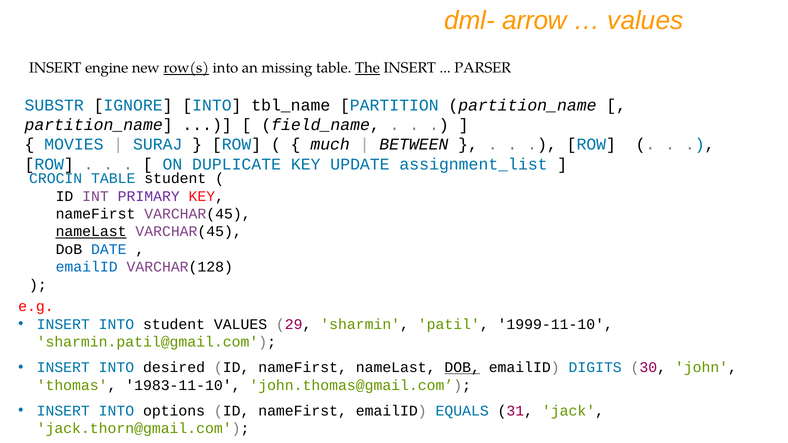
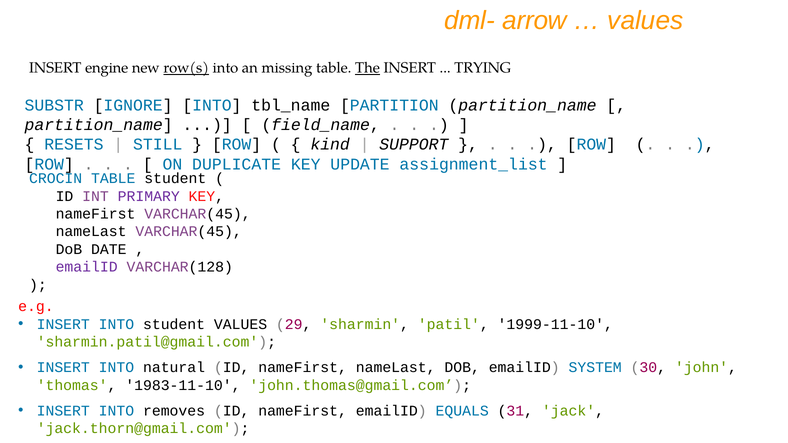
PARSER: PARSER -> TRYING (483, 68)
MOVIES: MOVIES -> RESETS (74, 145)
SURAJ: SURAJ -> STILL (158, 145)
much: much -> kind (330, 145)
BETWEEN: BETWEEN -> SUPPORT (414, 145)
nameLast underline: present -> none (91, 232)
DATE colour: blue -> black (109, 249)
emailID colour: blue -> purple (87, 267)
desired: desired -> natural (174, 368)
DOB underline: present -> none (462, 368)
DIGITS: DIGITS -> SYSTEM (595, 368)
options: options -> removes (174, 411)
